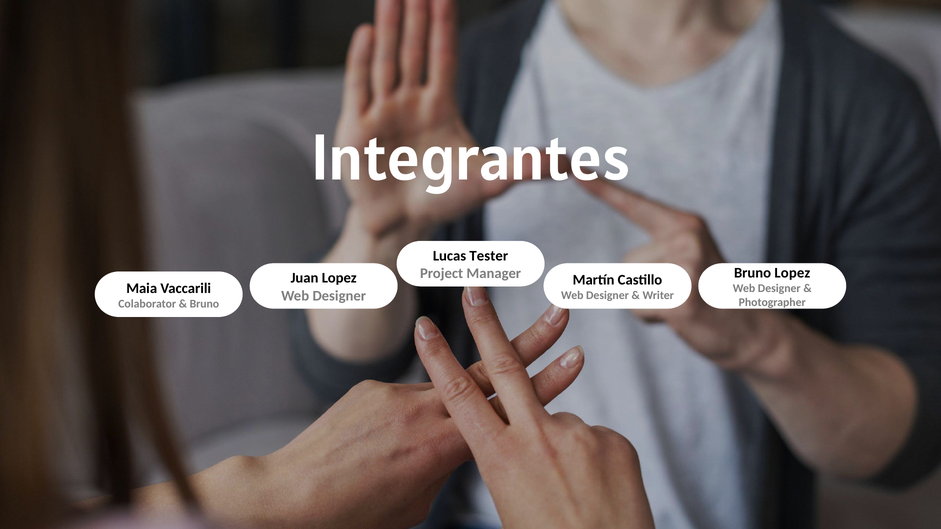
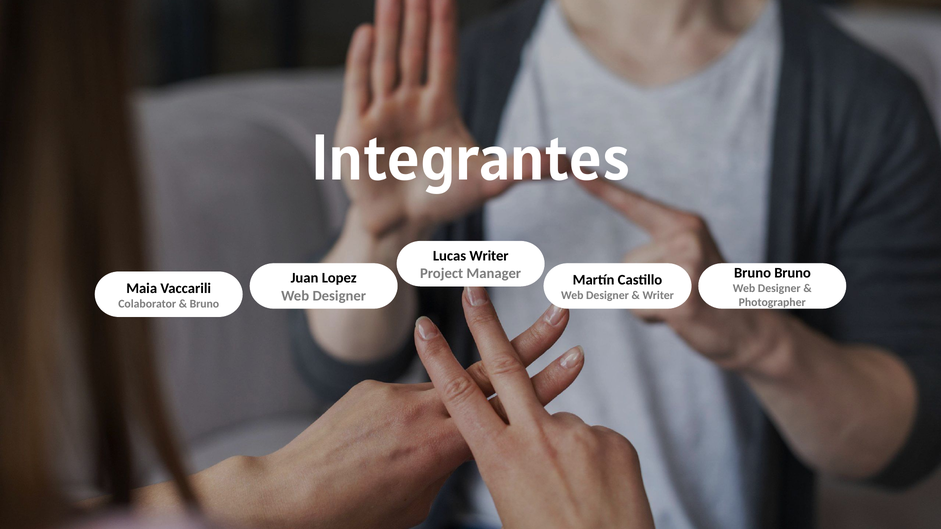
Lucas Tester: Tester -> Writer (489, 256)
Lopez: Lopez -> Bruno (793, 273)
